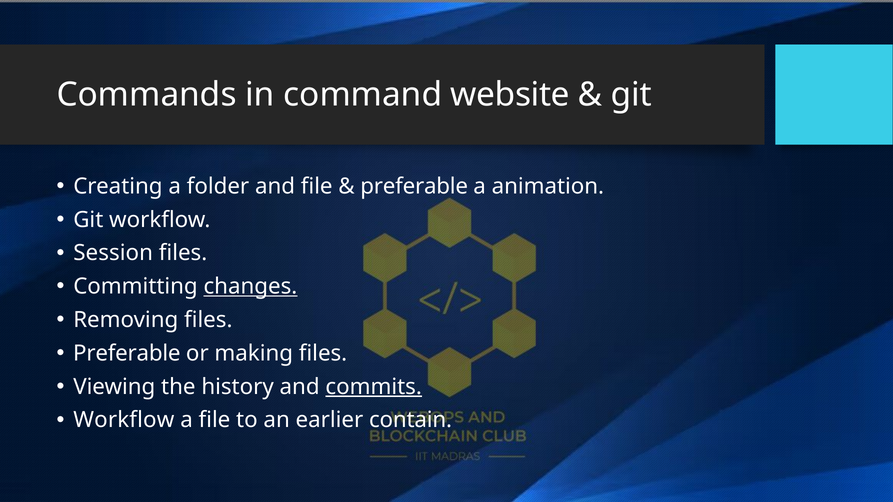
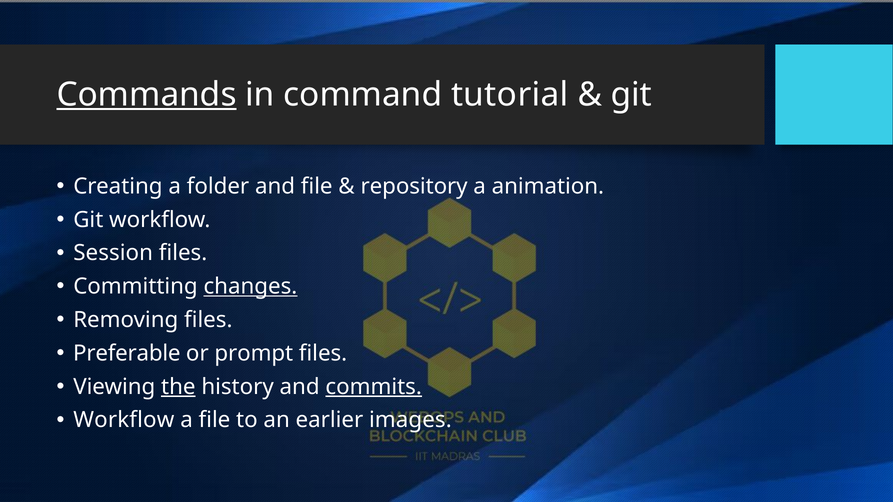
Commands underline: none -> present (147, 95)
website: website -> tutorial (510, 95)
preferable: preferable -> repository (414, 186)
making: making -> prompt (254, 353)
the underline: none -> present (178, 387)
contain: contain -> images (410, 420)
